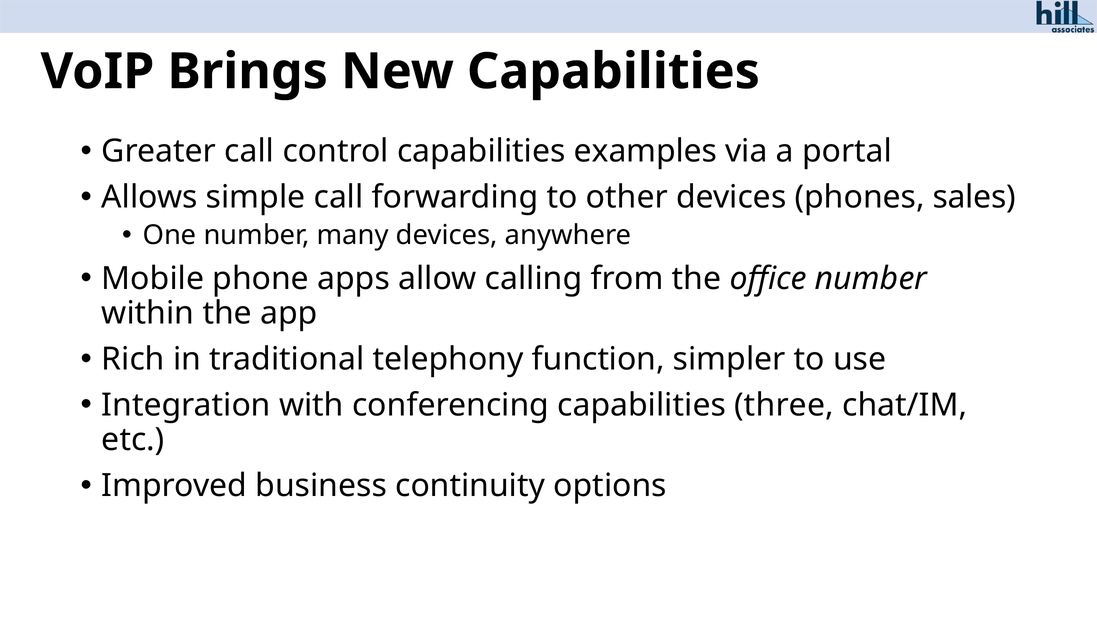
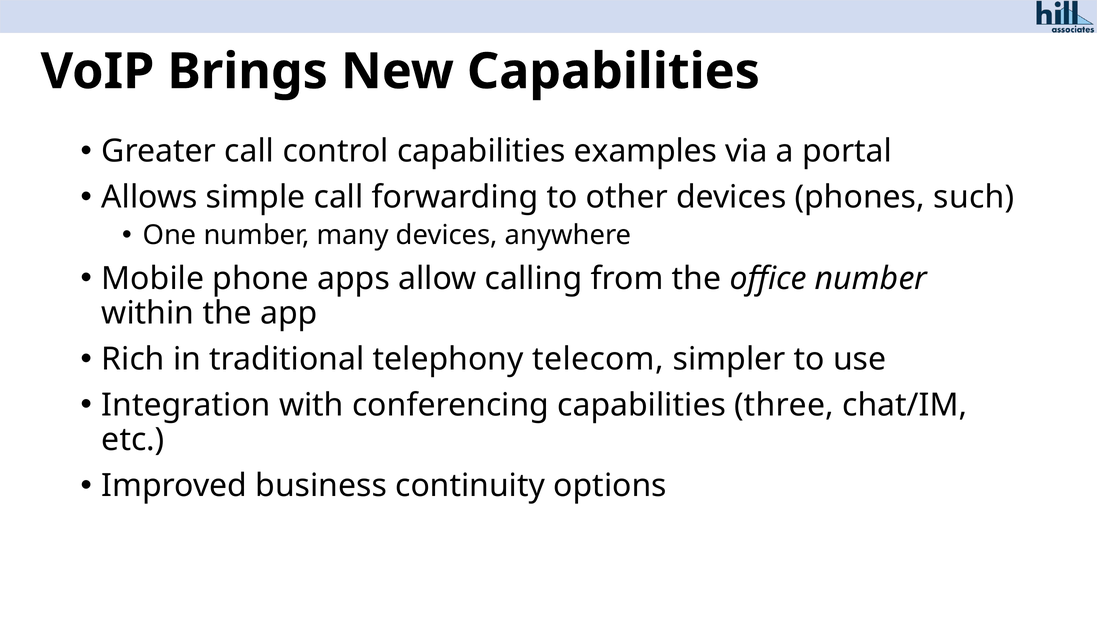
sales: sales -> such (974, 197)
function: function -> telecom (598, 359)
